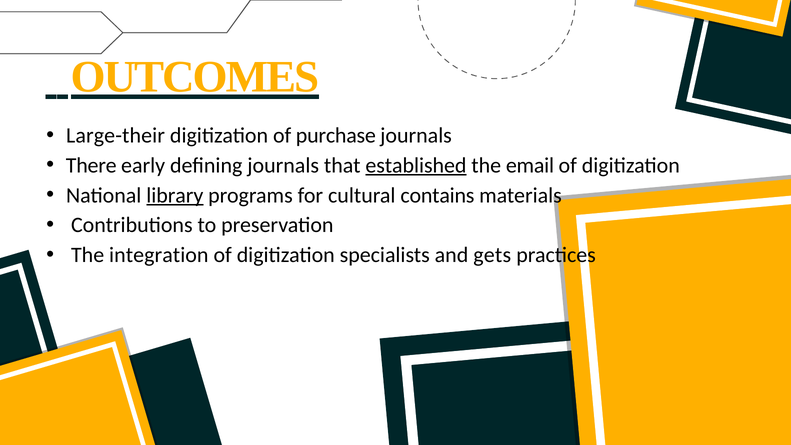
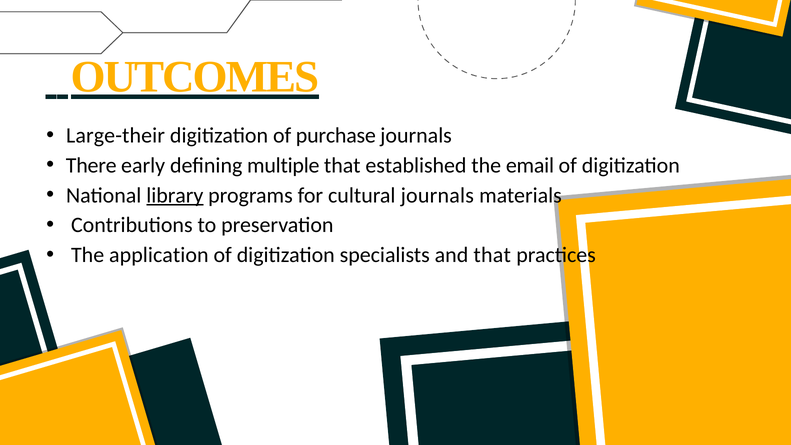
defining journals: journals -> multiple (283, 165)
established underline: present -> none (416, 165)
cultural contains: contains -> journals (437, 195)
integration: integration -> application (159, 255)
and gets: gets -> that (492, 255)
